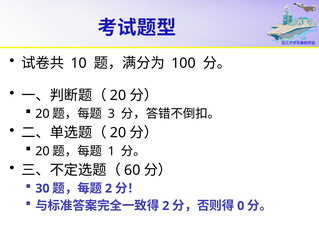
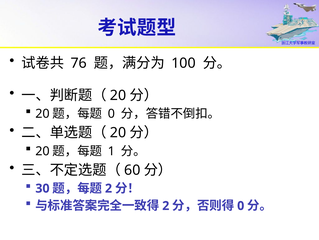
10: 10 -> 76 (79, 63)
3: 3 -> 0 (111, 113)
